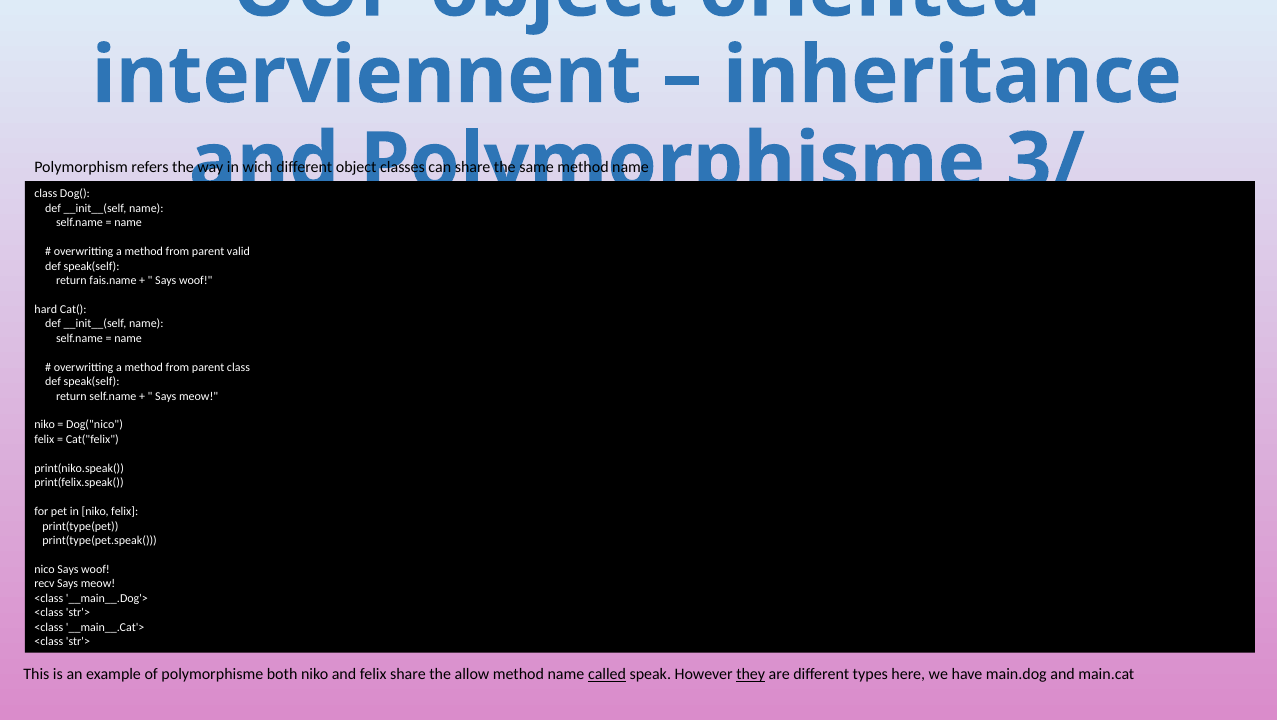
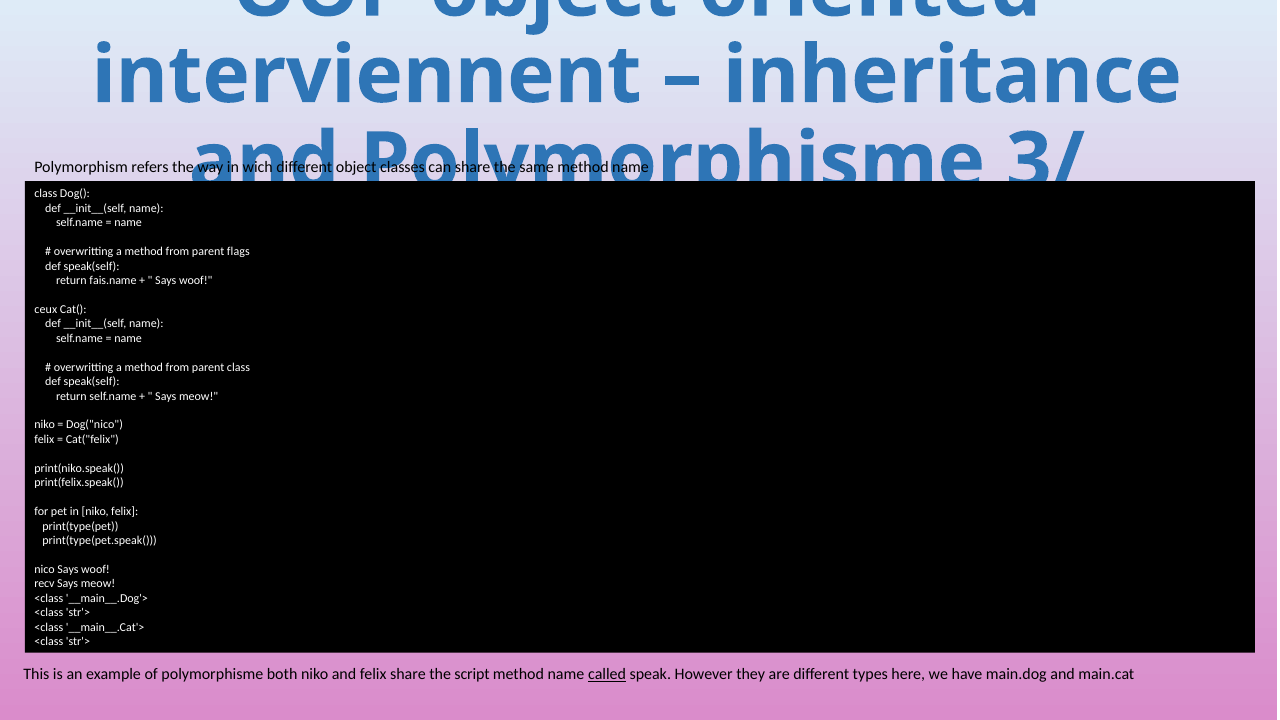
valid: valid -> flags (238, 252)
hard: hard -> ceux (46, 309)
allow: allow -> script (472, 674)
they underline: present -> none (751, 674)
